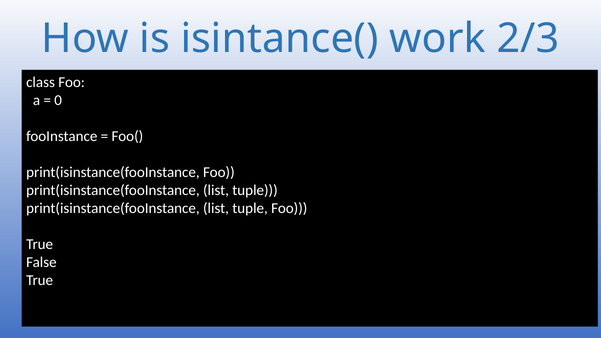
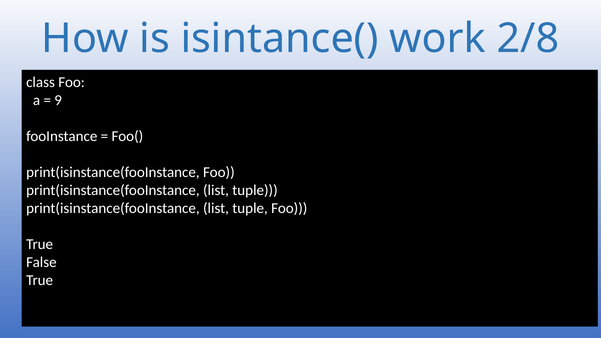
2/3: 2/3 -> 2/8 (528, 39)
0: 0 -> 9 (58, 100)
